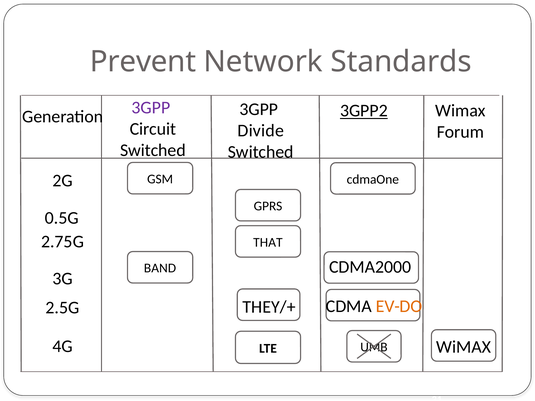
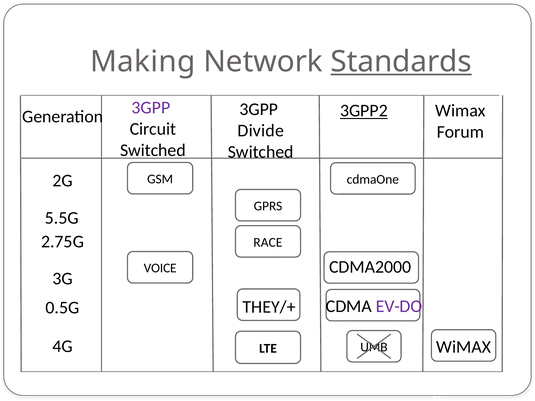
Prevent: Prevent -> Making (143, 62)
Standards underline: none -> present (401, 62)
0.5G: 0.5G -> 5.5G (62, 218)
THAT: THAT -> RACE (268, 242)
BAND: BAND -> VOICE (160, 268)
EV-DO colour: orange -> purple (399, 307)
2.5G: 2.5G -> 0.5G (63, 308)
